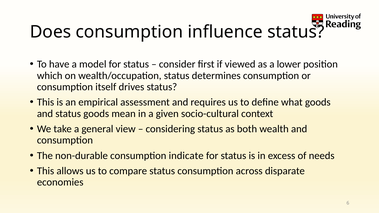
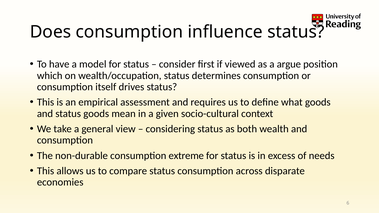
lower: lower -> argue (289, 64)
indicate: indicate -> extreme (186, 156)
